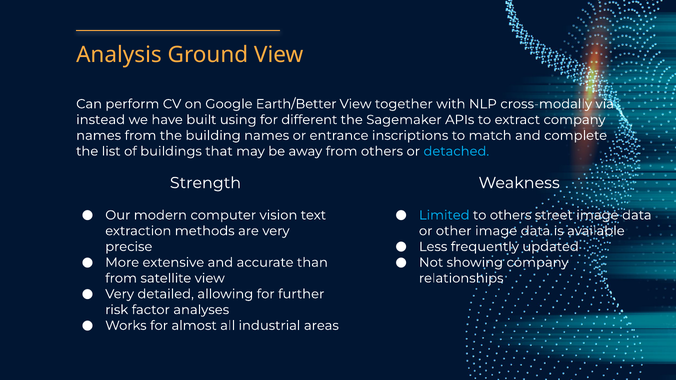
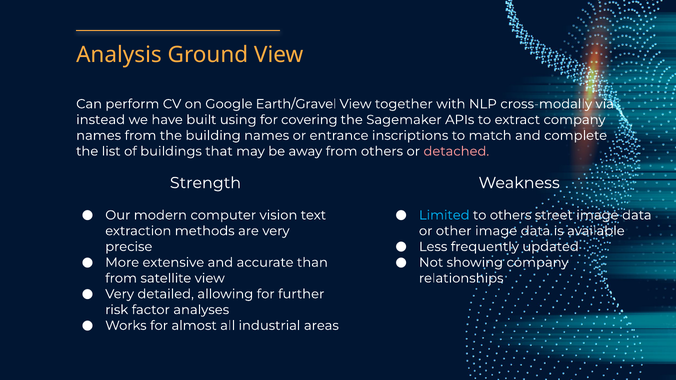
Earth/Better: Earth/Better -> Earth/Gravel (296, 104)
different: different -> covering (309, 120)
detached colour: light blue -> pink (456, 151)
